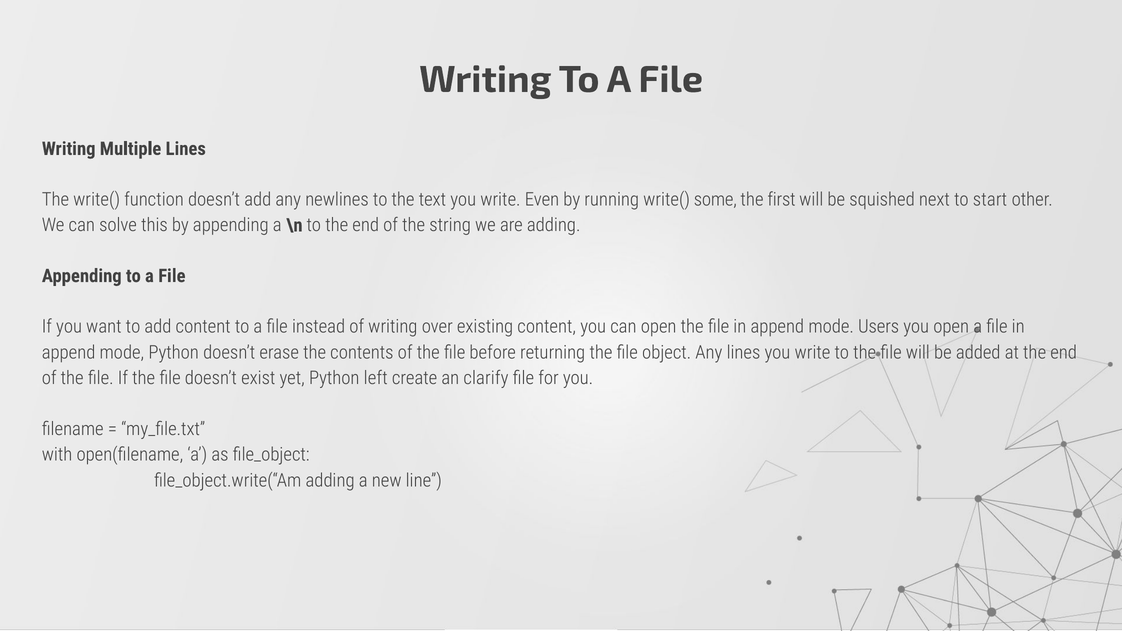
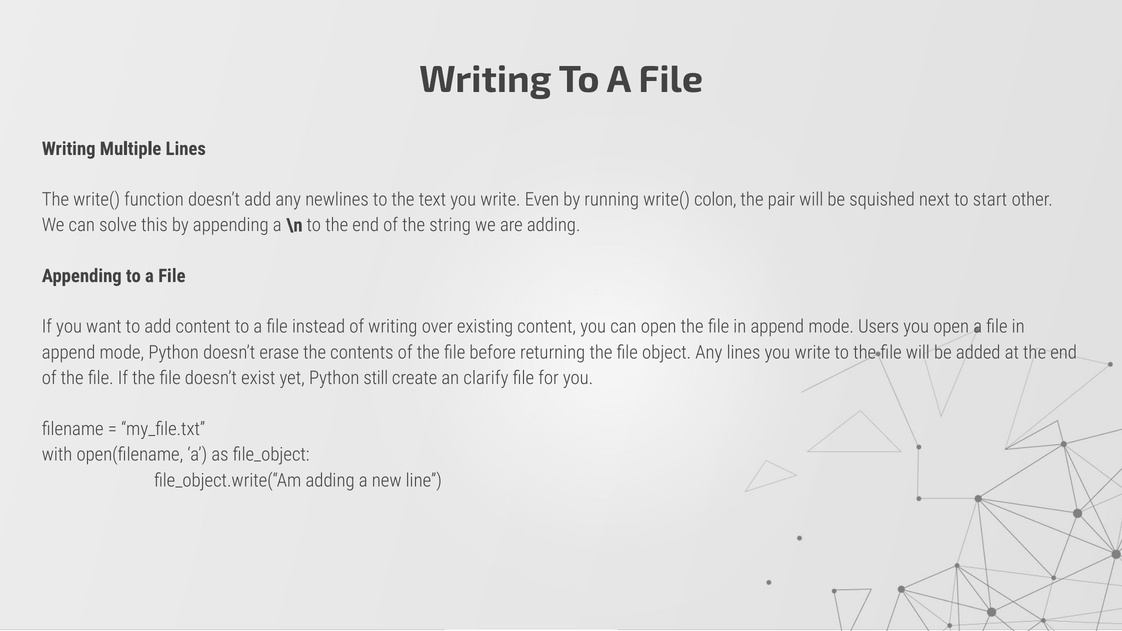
some: some -> colon (715, 200)
first: first -> pair (781, 200)
left: left -> still (376, 378)
